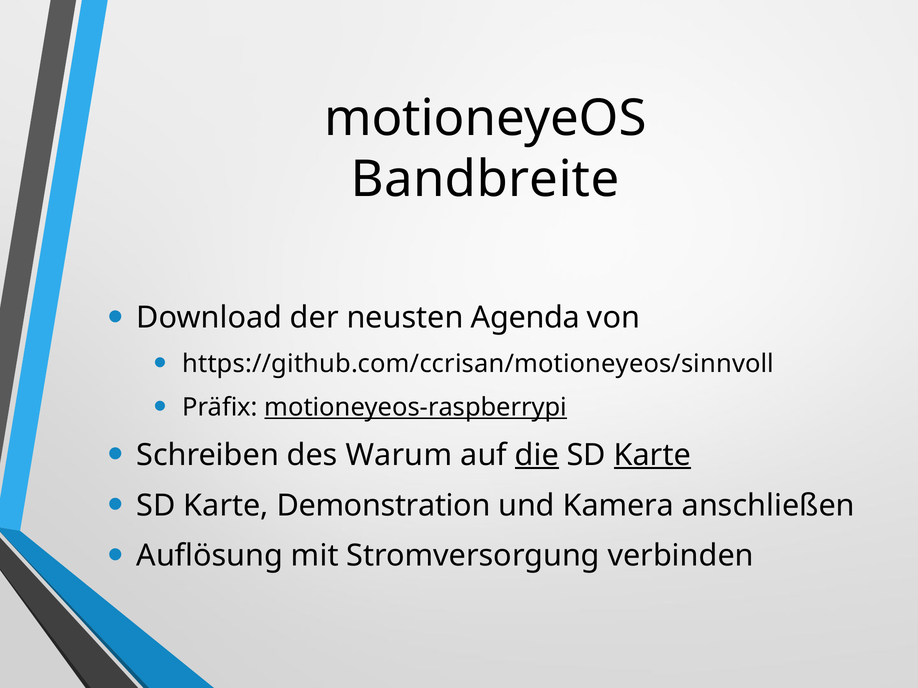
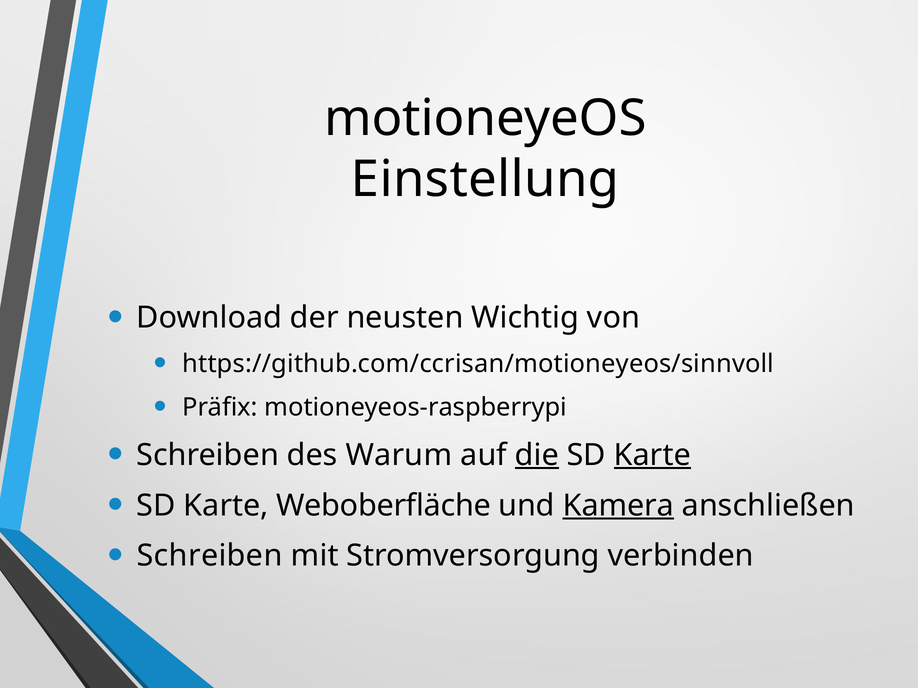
Bandbreite: Bandbreite -> Einstellung (485, 179)
Agenda: Agenda -> Wichtig (525, 318)
motioneyeos-raspberrypi underline: present -> none (416, 407)
Demonstration: Demonstration -> Weboberfläche (384, 506)
Kamera underline: none -> present (618, 506)
Auflösung: Auflösung -> Schreiben (210, 556)
